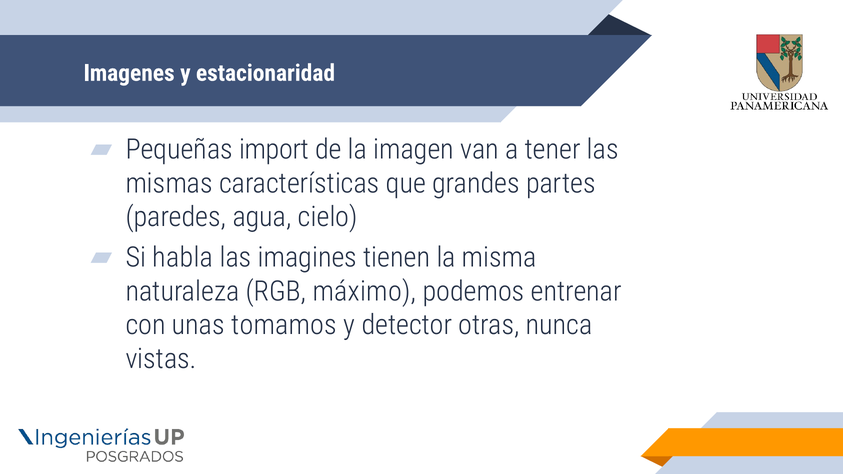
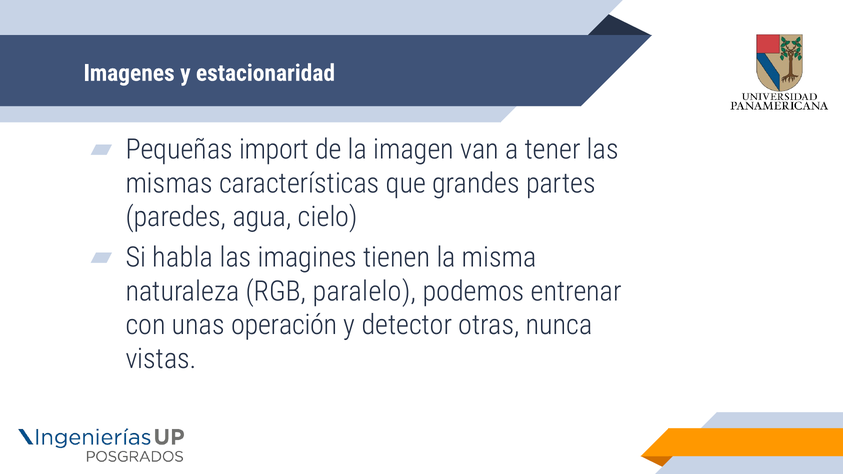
máximo: máximo -> paralelo (364, 292)
tomamos: tomamos -> operación (284, 325)
